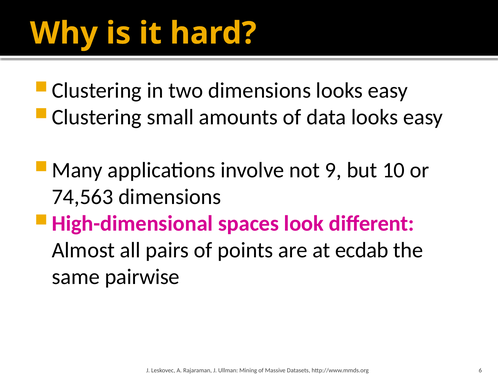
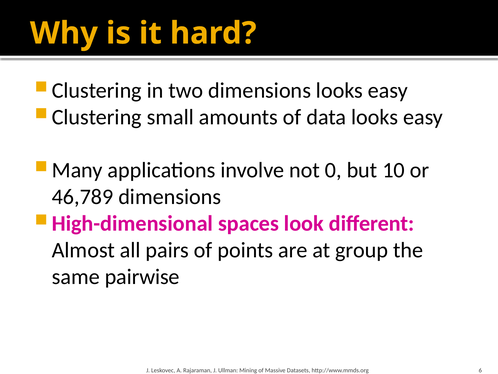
9: 9 -> 0 (333, 170)
74,563: 74,563 -> 46,789 (83, 197)
ecdab: ecdab -> group (362, 250)
